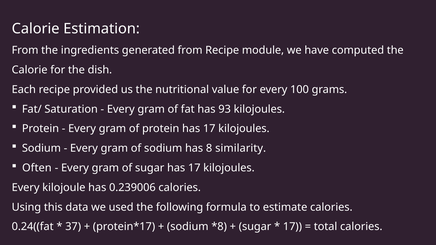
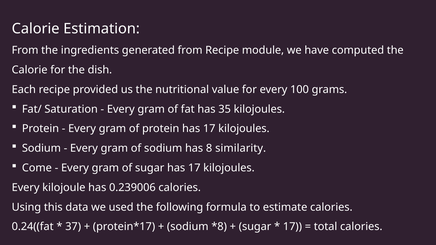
93: 93 -> 35 (225, 109)
Often: Often -> Come (37, 168)
